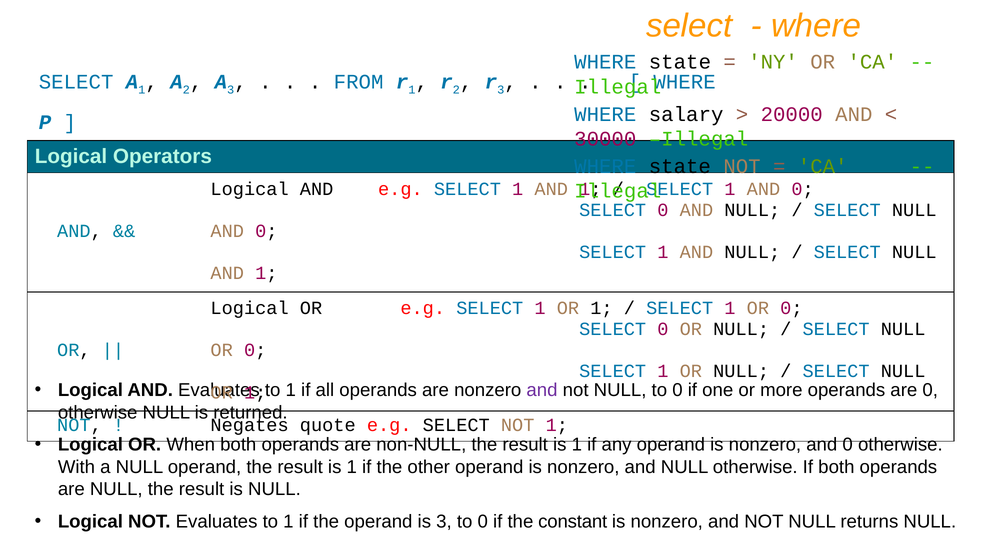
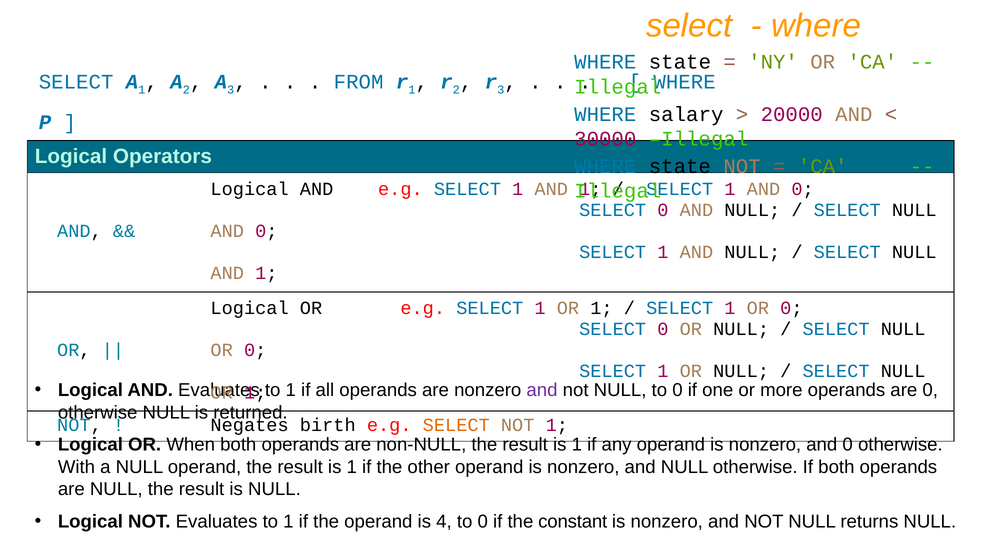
quote: quote -> birth (328, 425)
SELECT colour: black -> orange (456, 425)
is 3: 3 -> 4 (444, 522)
